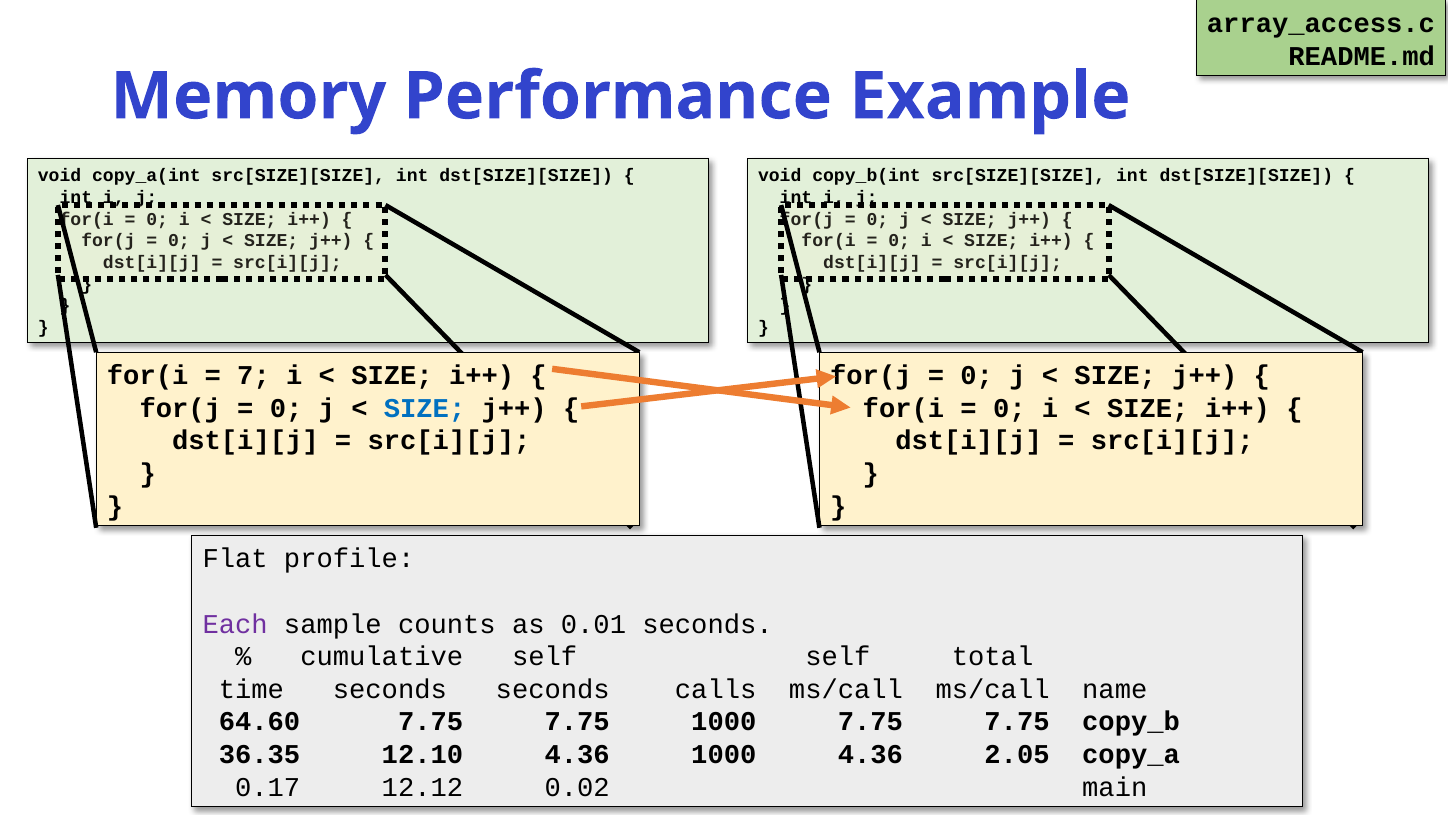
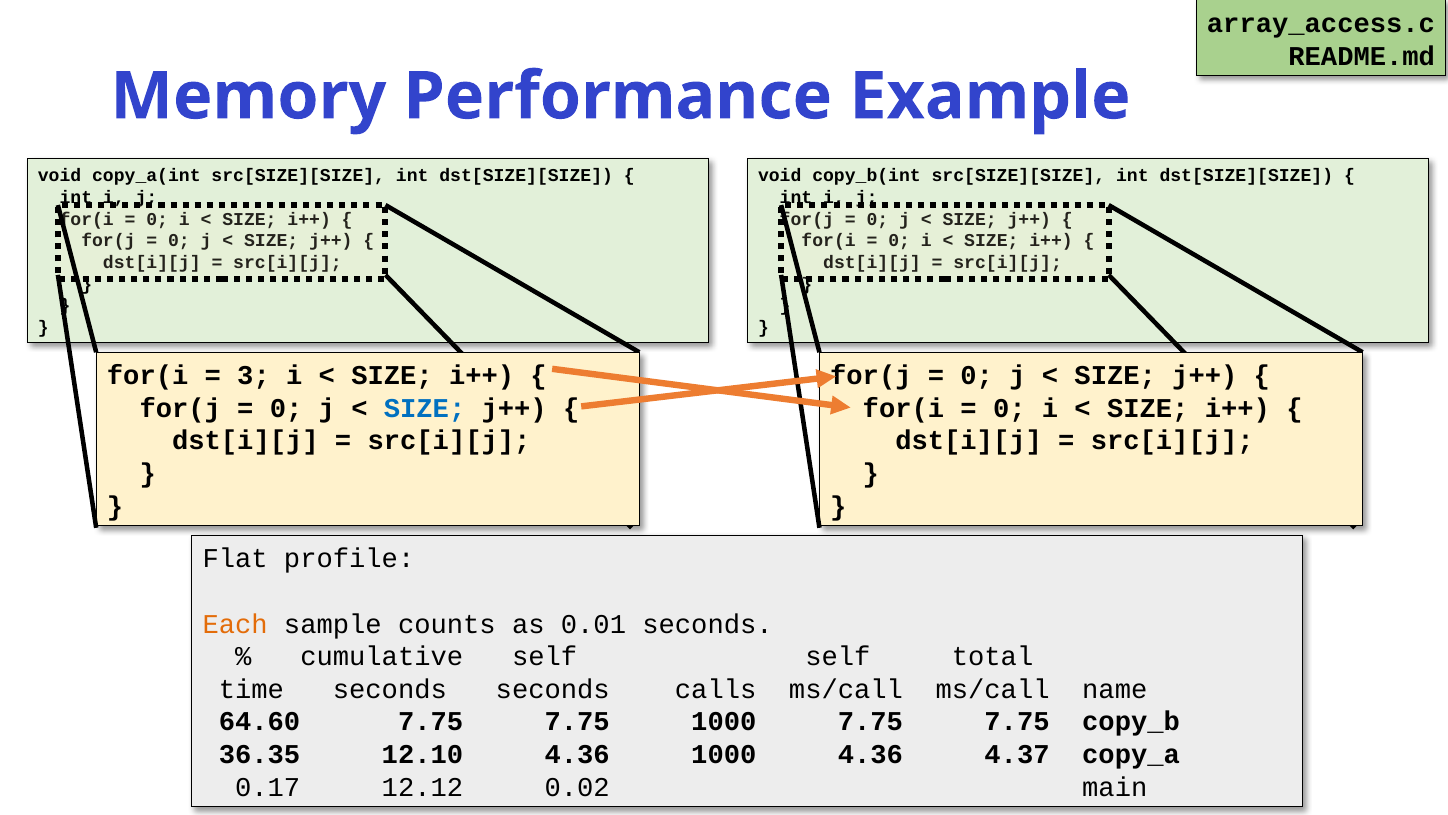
7: 7 -> 3 (254, 376)
Each colour: purple -> orange (235, 624)
2.05: 2.05 -> 4.37 (1017, 754)
